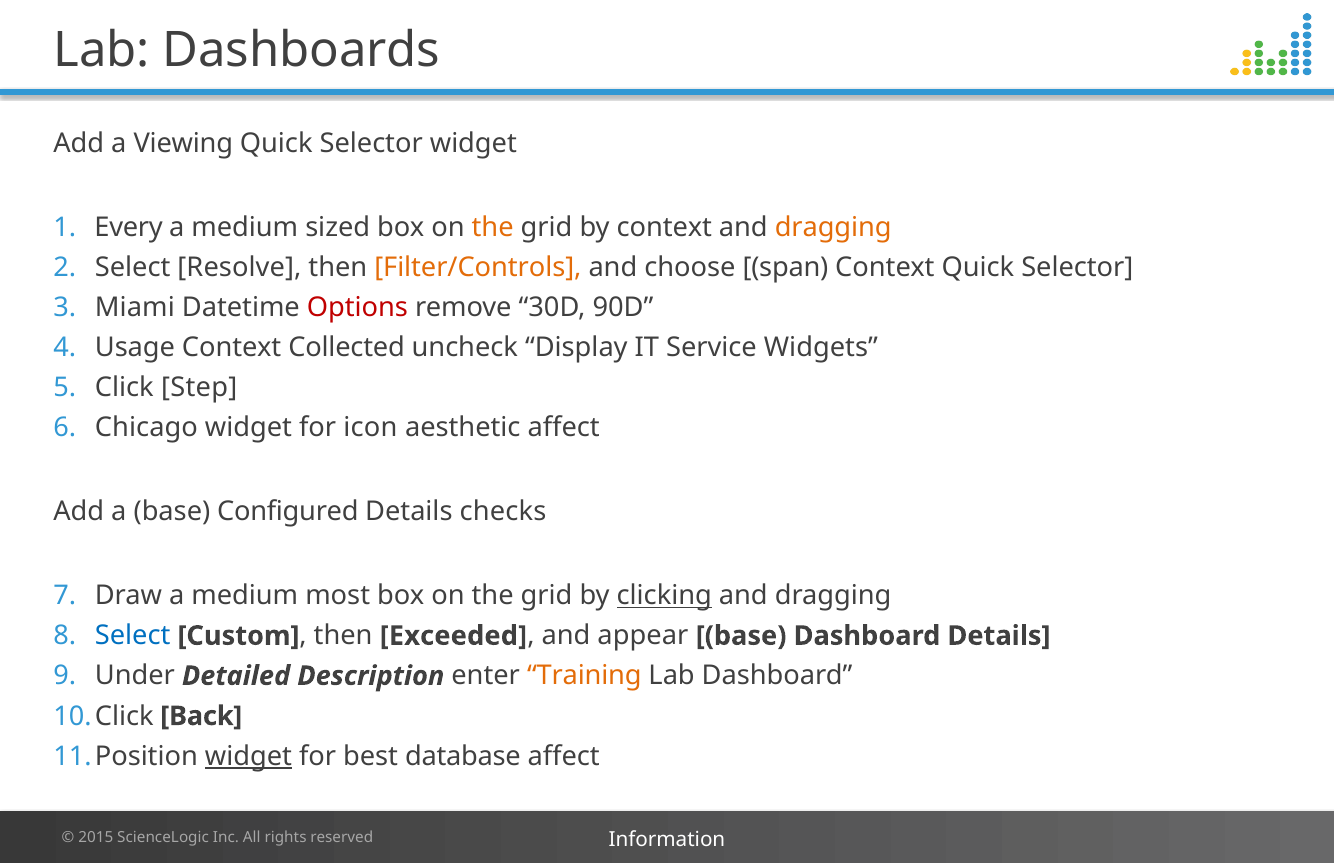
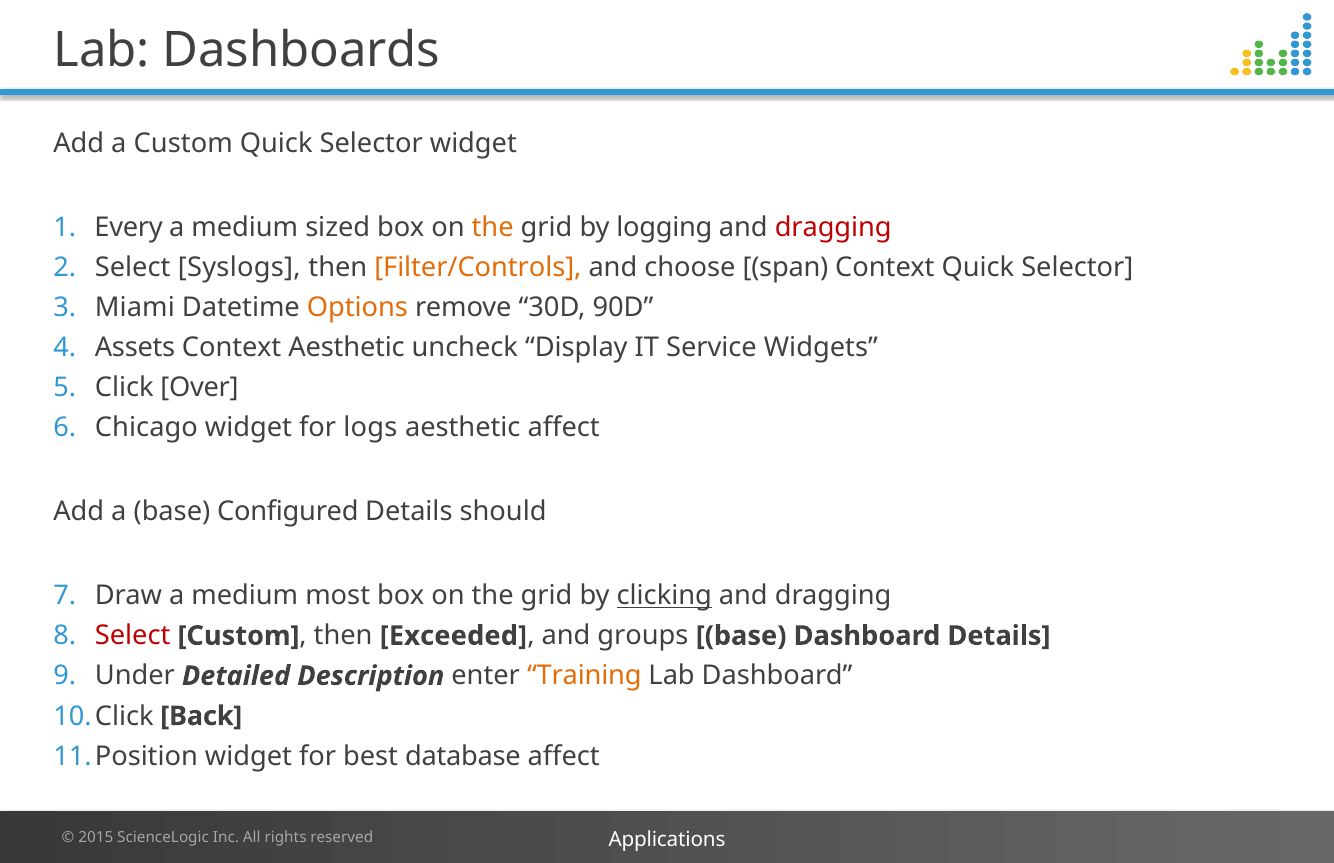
a Viewing: Viewing -> Custom (183, 143)
by context: context -> logging (664, 227)
dragging colour: orange -> red (833, 227)
Resolve: Resolve -> Syslogs (239, 267)
Options colour: red -> orange (357, 307)
Usage: Usage -> Assets (135, 348)
Context Collected: Collected -> Aesthetic (347, 348)
Step: Step -> Over (200, 388)
icon: icon -> logs (370, 428)
checks: checks -> should (503, 512)
Select colour: blue -> red (133, 636)
appear: appear -> groups (643, 636)
widget underline: present -> none (248, 756)
Information: Information -> Applications (667, 840)
